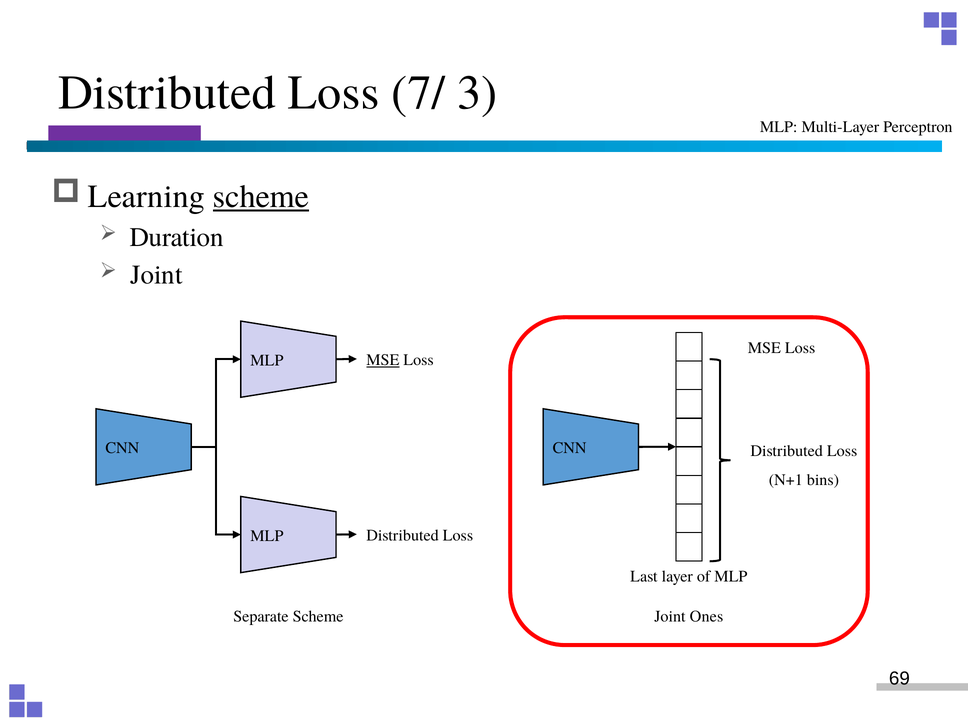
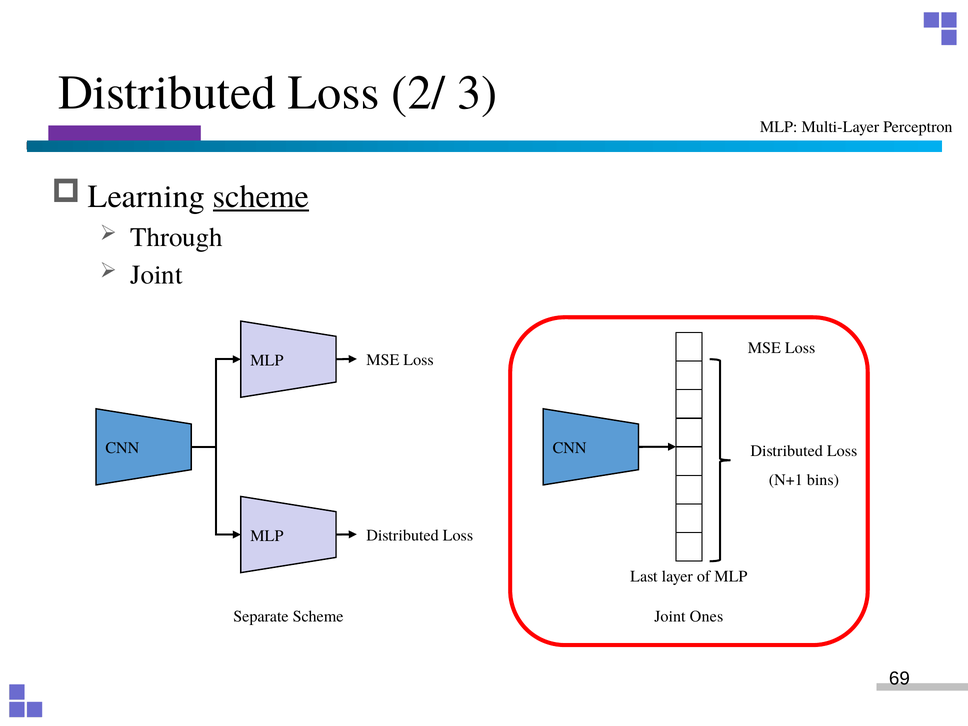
7/: 7/ -> 2/ (418, 93)
Duration: Duration -> Through (176, 237)
MSE underline: present -> none (383, 360)
